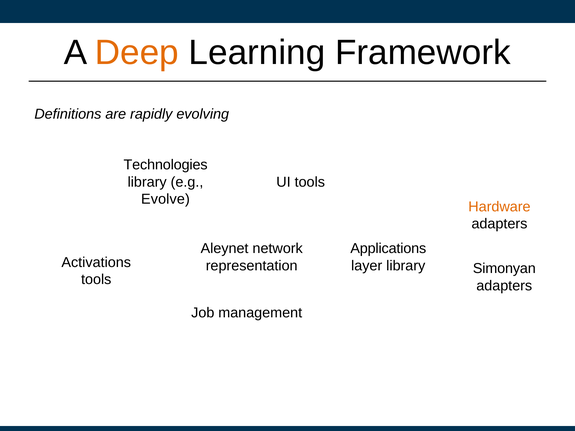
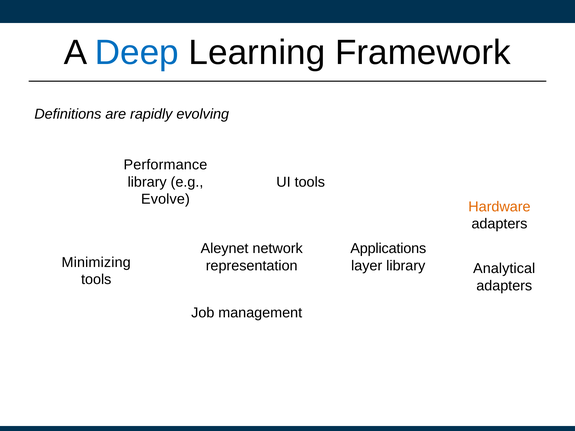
Deep colour: orange -> blue (137, 53)
Technologies: Technologies -> Performance (165, 165)
Activations: Activations -> Minimizing (96, 262)
Simonyan: Simonyan -> Analytical (504, 269)
